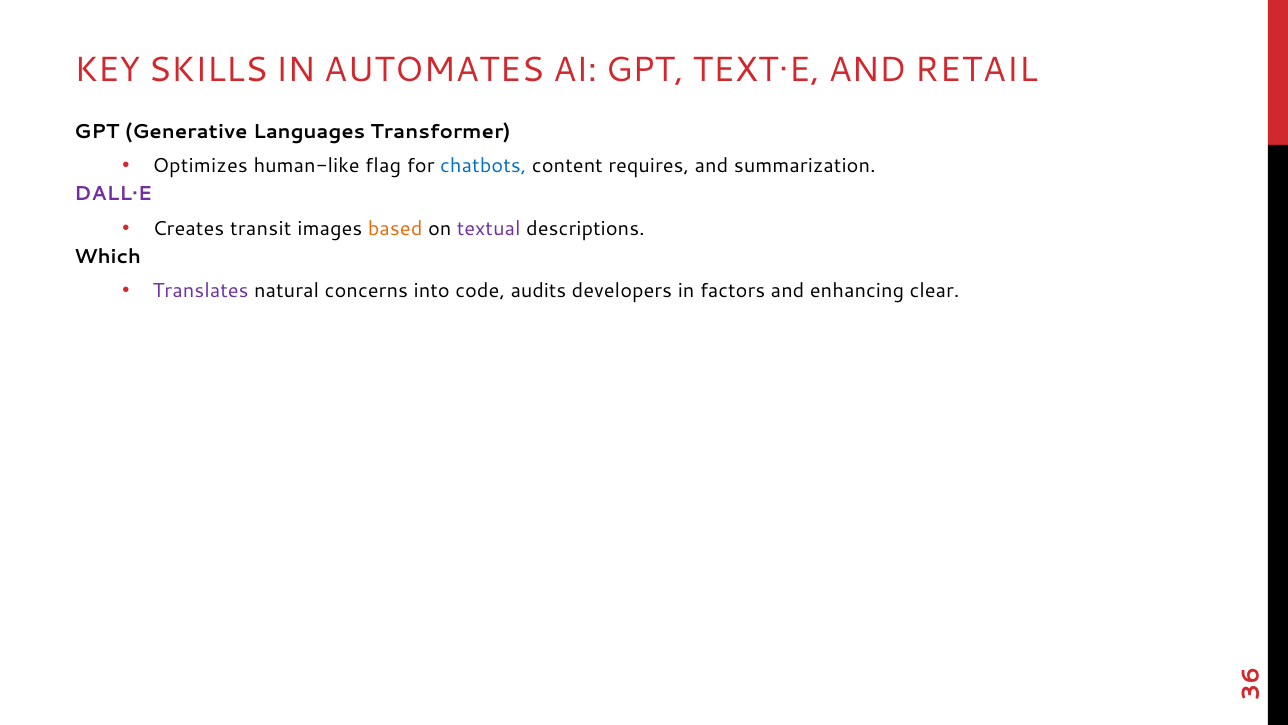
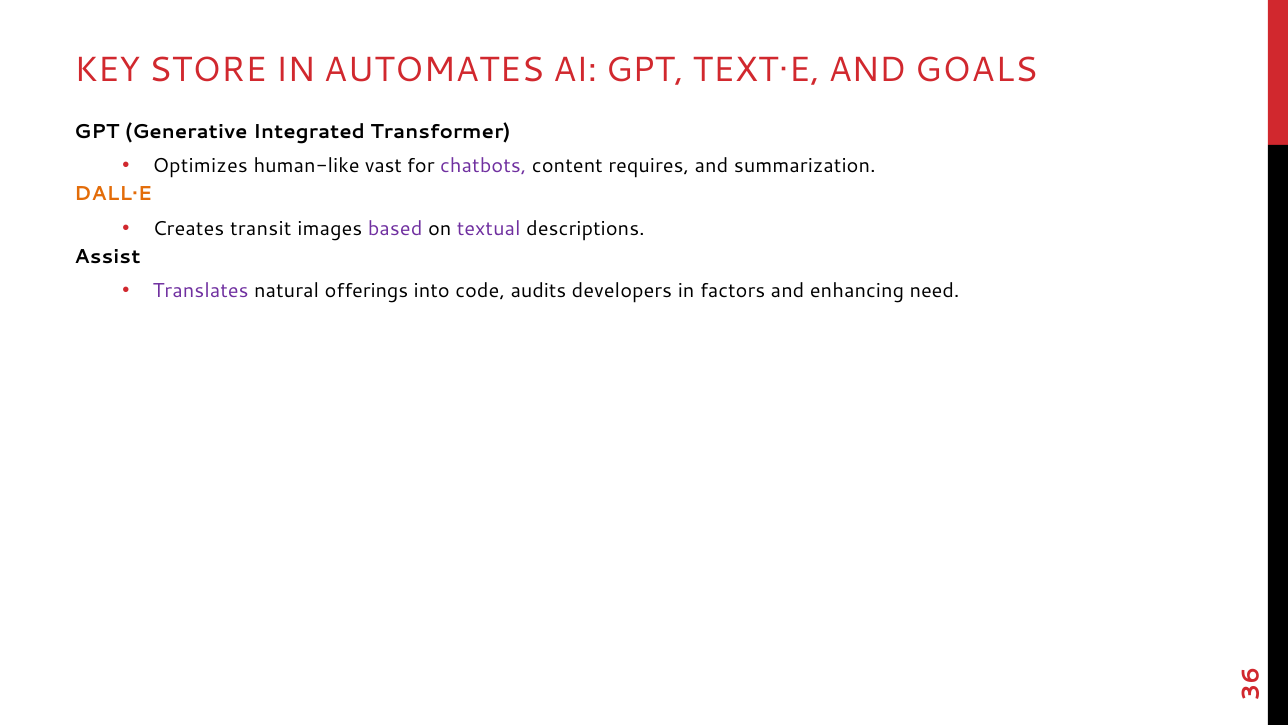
SKILLS: SKILLS -> STORE (208, 70)
RETAIL: RETAIL -> GOALS (976, 70)
Languages: Languages -> Integrated (309, 132)
flag: flag -> vast (383, 166)
chatbots colour: blue -> purple (483, 166)
DALL·E colour: purple -> orange (113, 194)
based colour: orange -> purple (395, 228)
Which: Which -> Assist (107, 257)
concerns: concerns -> offerings (367, 291)
clear: clear -> need (935, 291)
